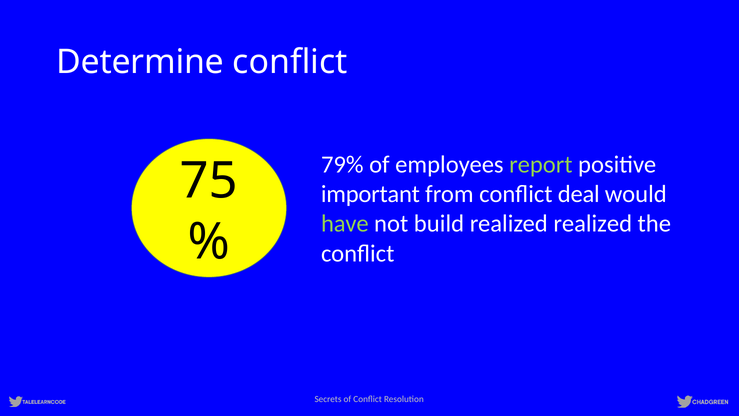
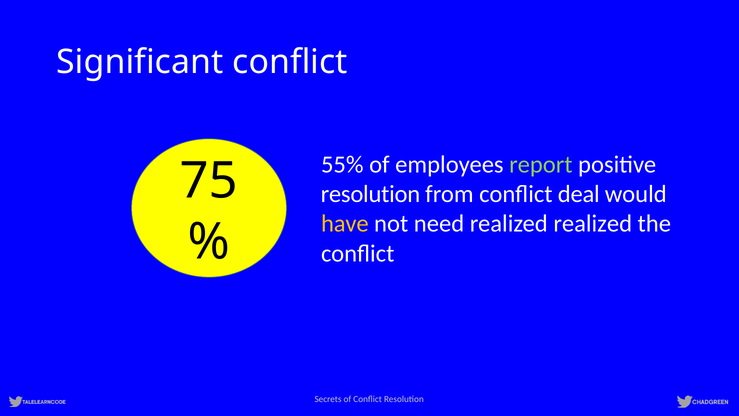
Determine: Determine -> Significant (140, 62)
79%: 79% -> 55% (342, 165)
important: important -> resolution (370, 194)
have colour: light green -> yellow (345, 224)
build: build -> need (439, 224)
